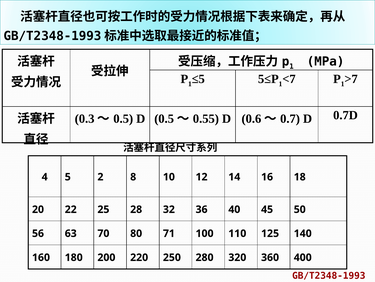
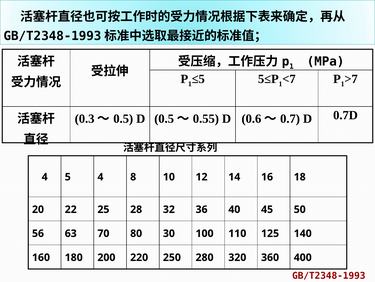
5 2: 2 -> 4 (100, 176)
71: 71 -> 30 (169, 233)
